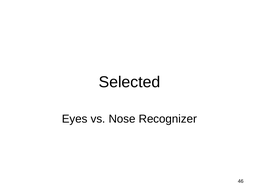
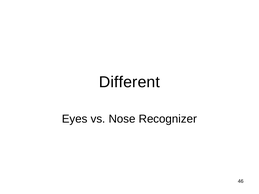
Selected: Selected -> Different (129, 82)
